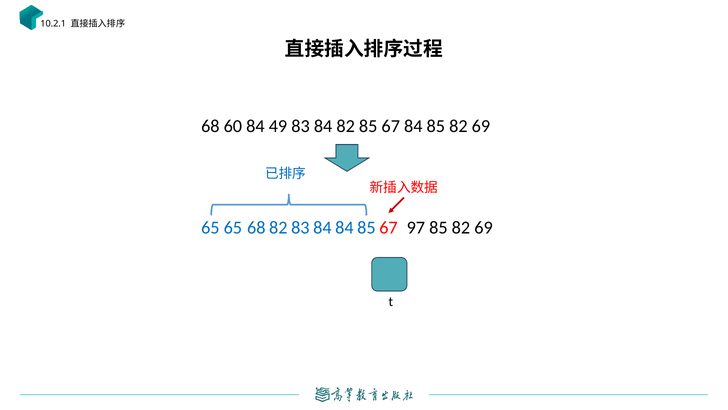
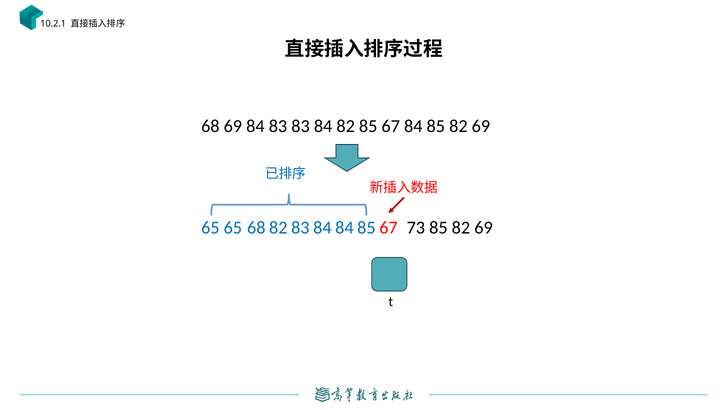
68 60: 60 -> 69 (233, 126)
84 49: 49 -> 83 (278, 126)
97: 97 -> 73 (416, 228)
